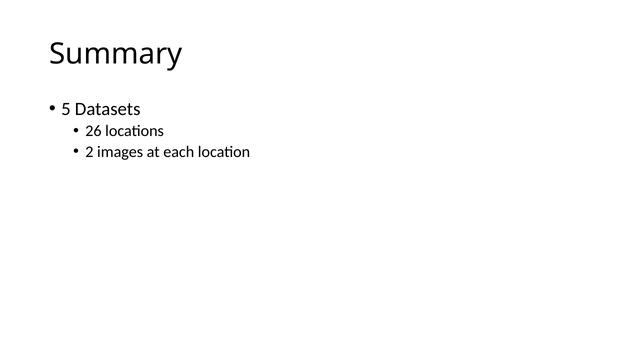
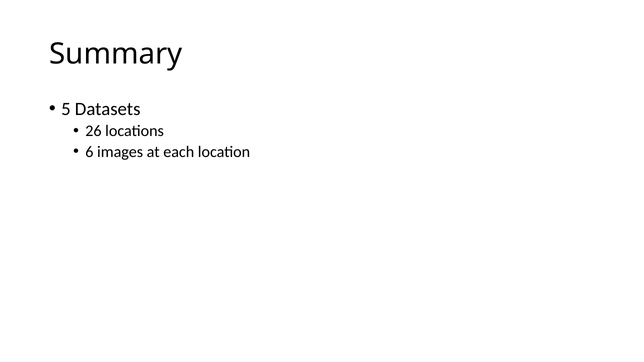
2: 2 -> 6 (89, 152)
